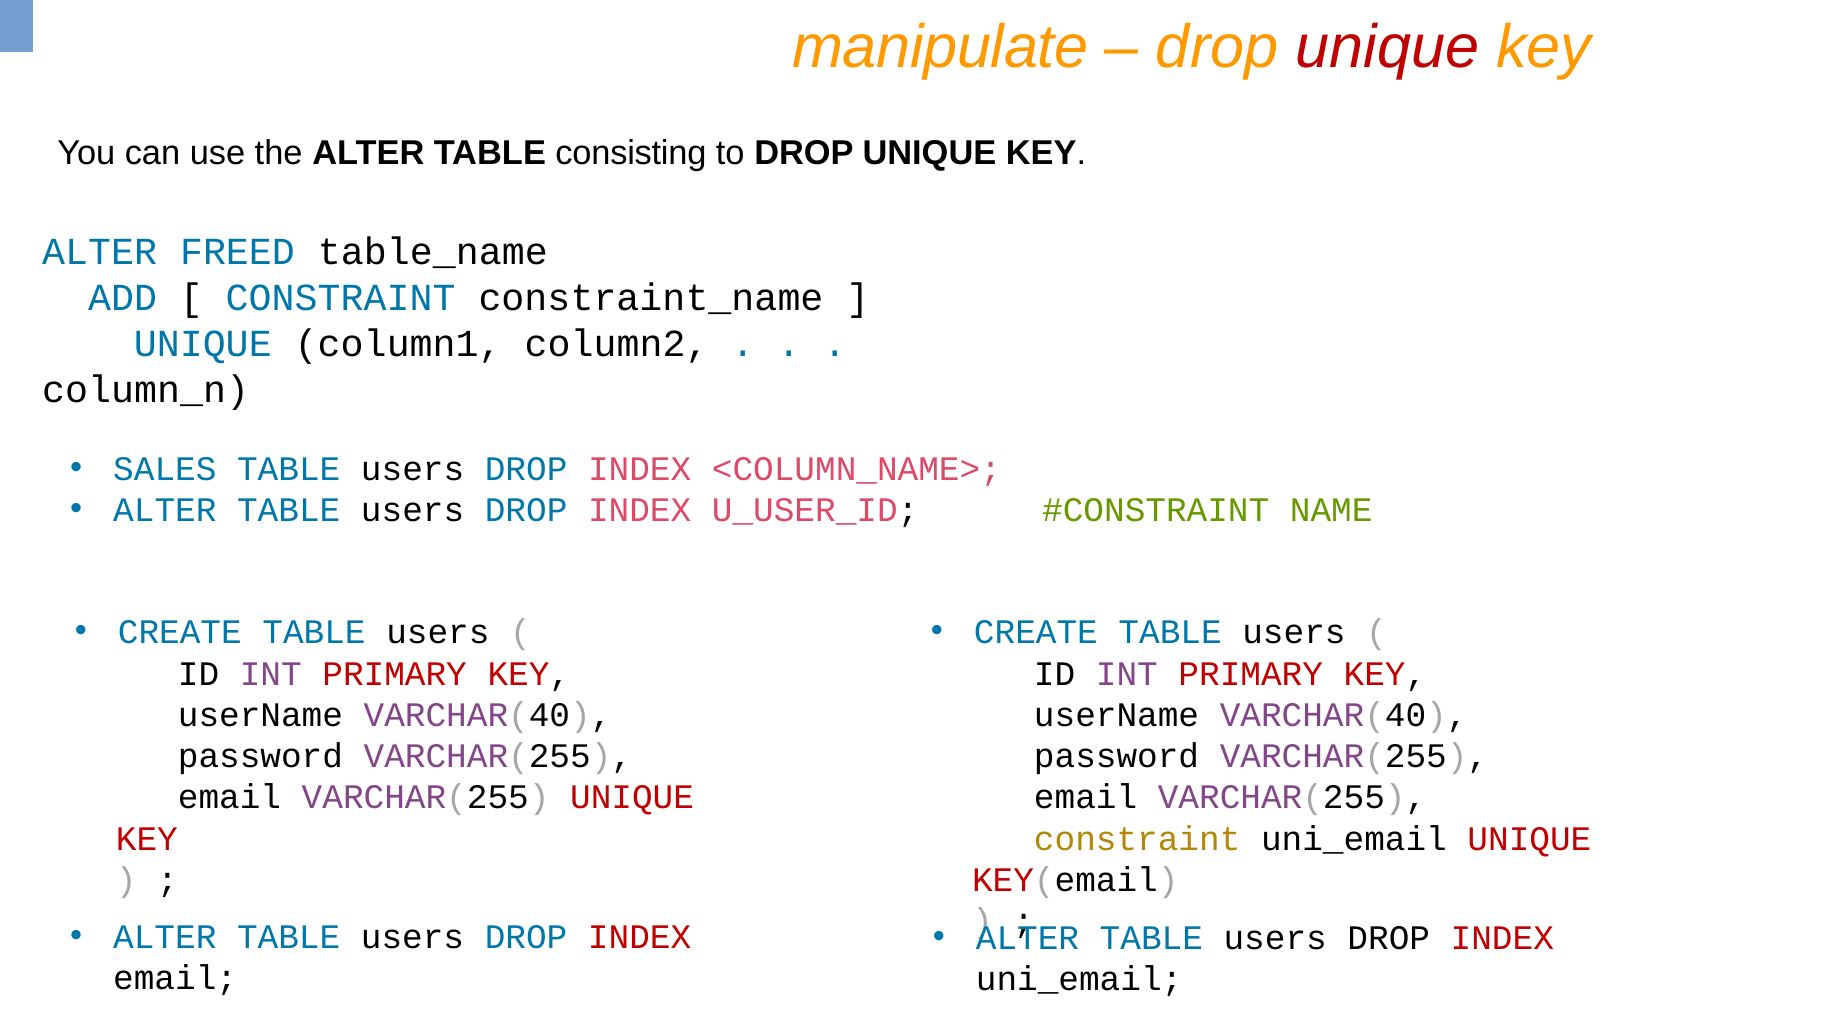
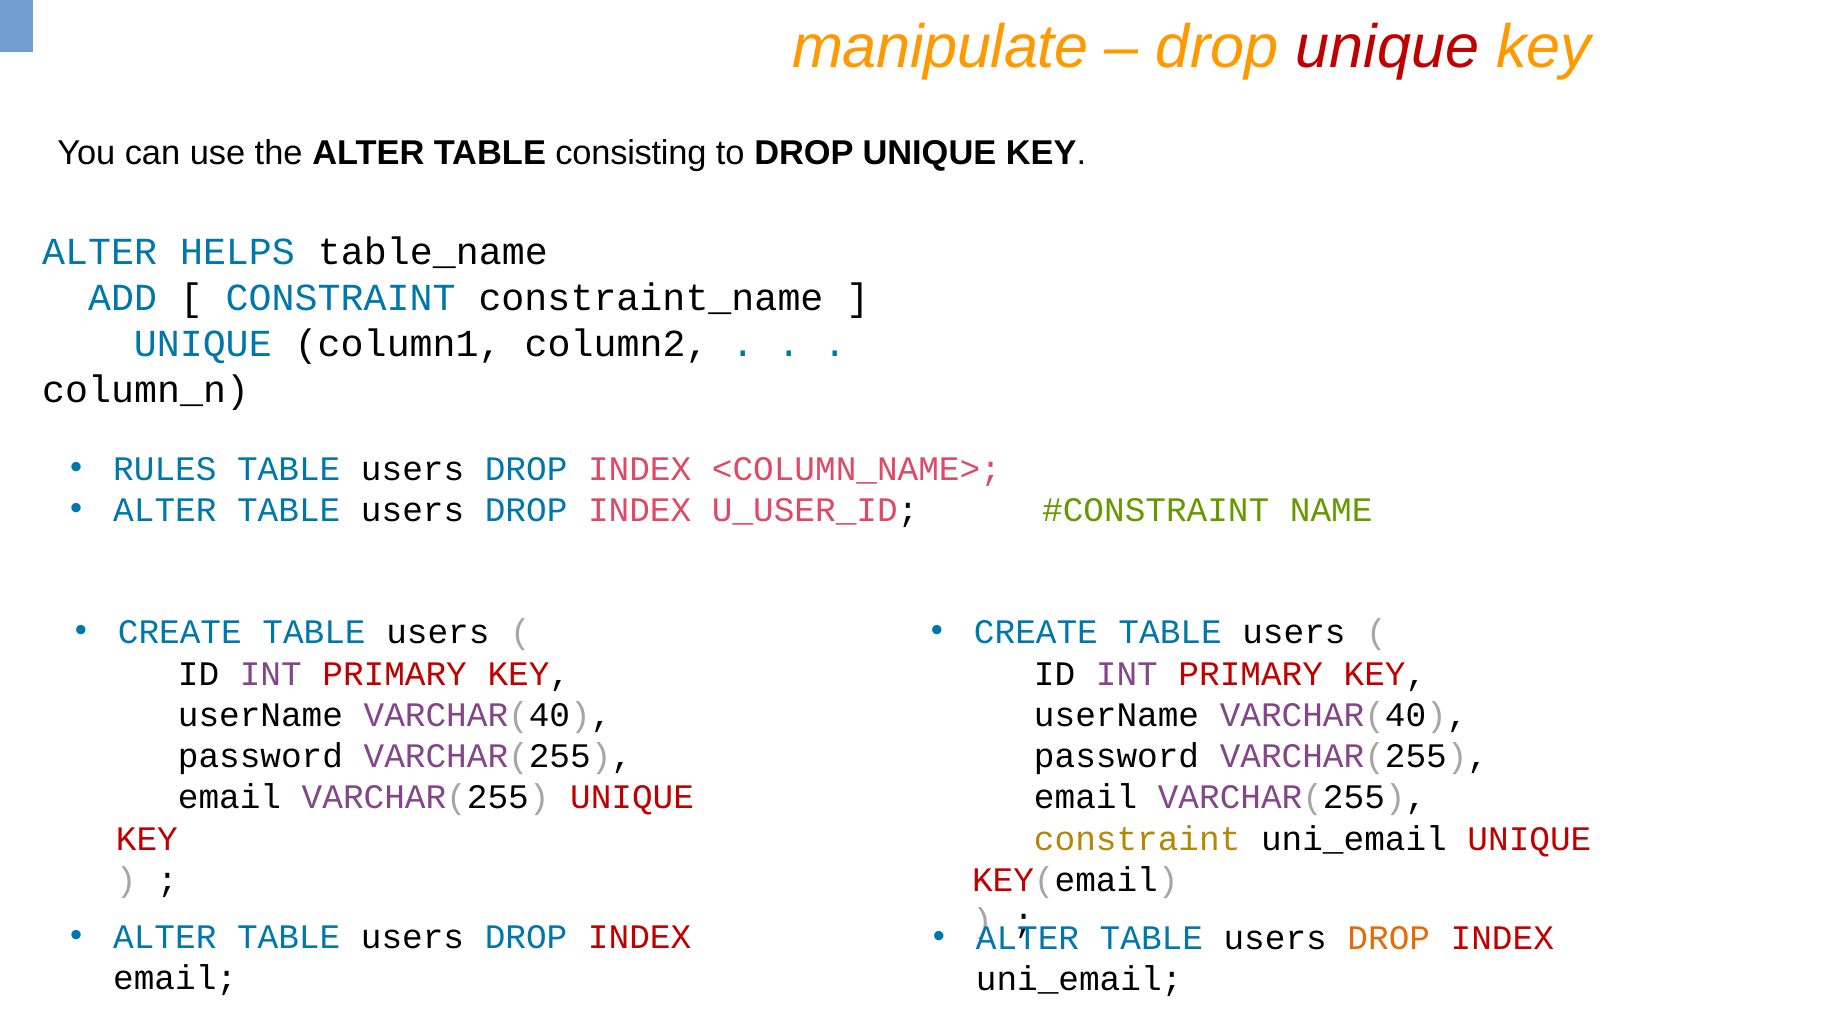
FREED: FREED -> HELPS (237, 252)
SALES: SALES -> RULES (165, 469)
DROP colour: black -> orange (1389, 938)
